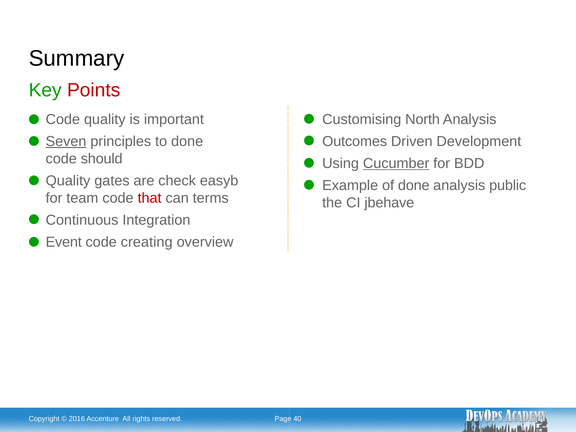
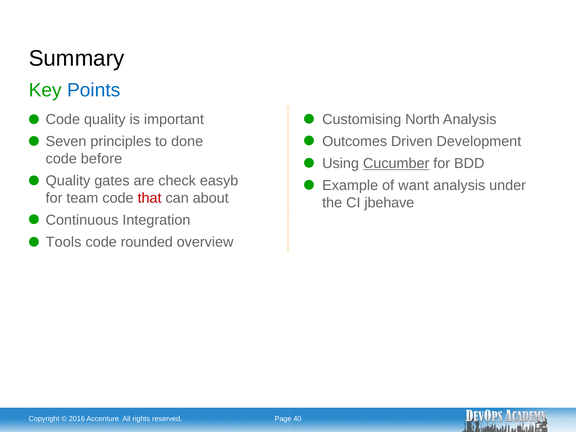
Points colour: red -> blue (94, 90)
Seven underline: present -> none (66, 141)
should: should -> before (102, 159)
of done: done -> want (414, 186)
public: public -> under (508, 186)
terms: terms -> about (211, 198)
Event: Event -> Tools (64, 242)
creating: creating -> rounded (147, 242)
